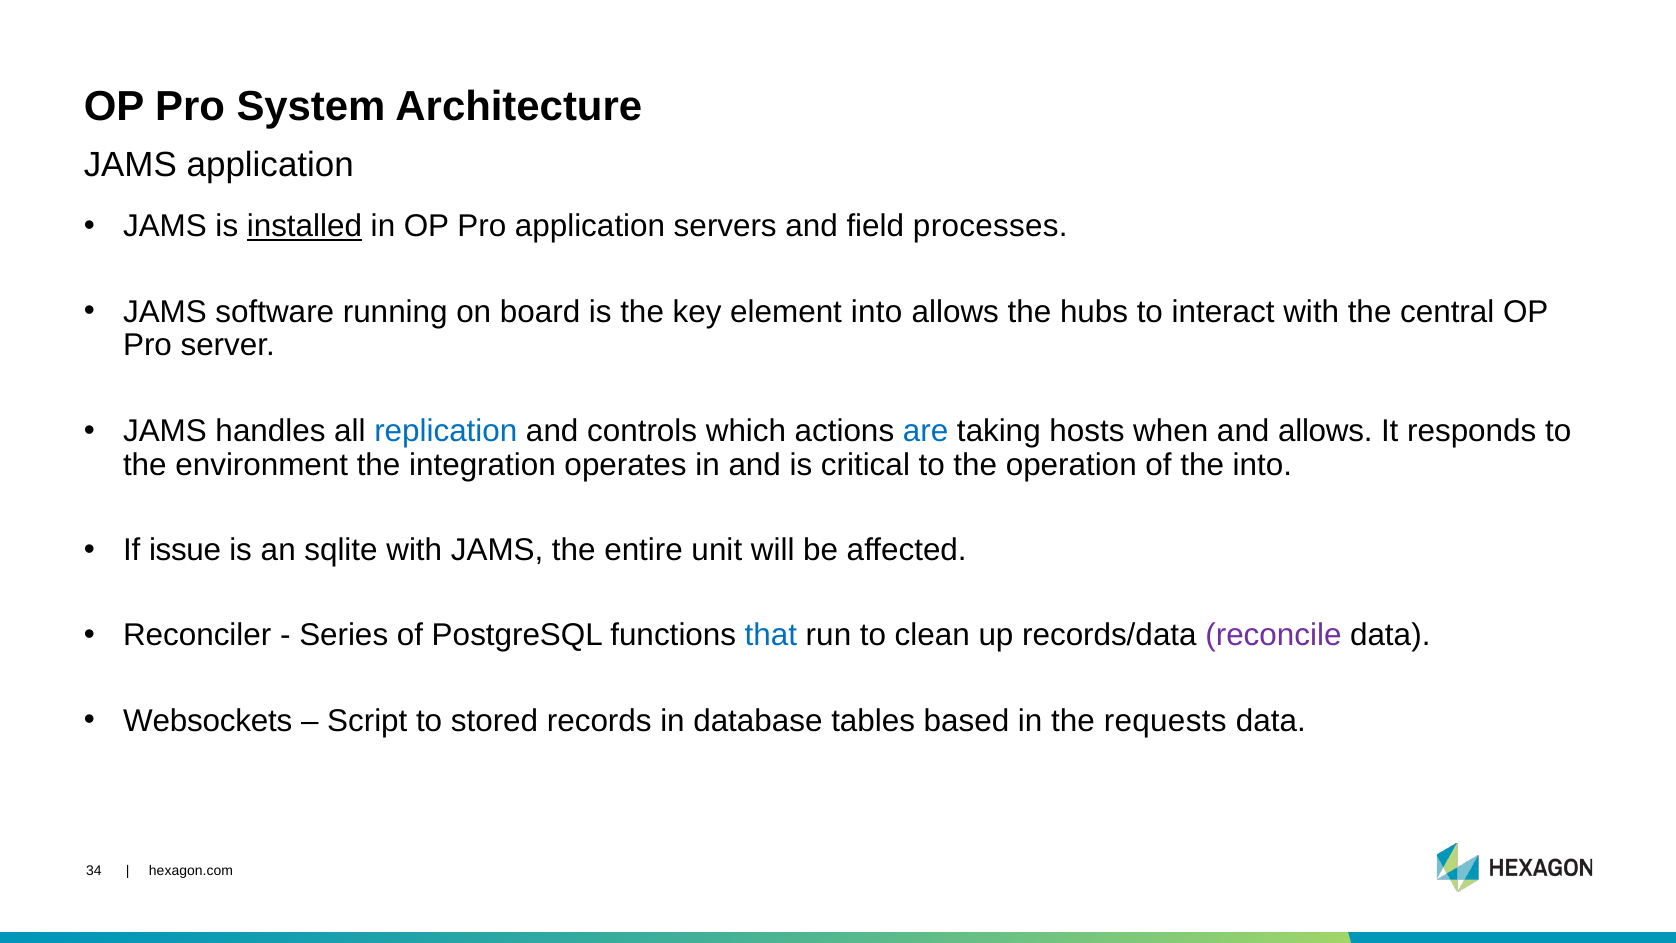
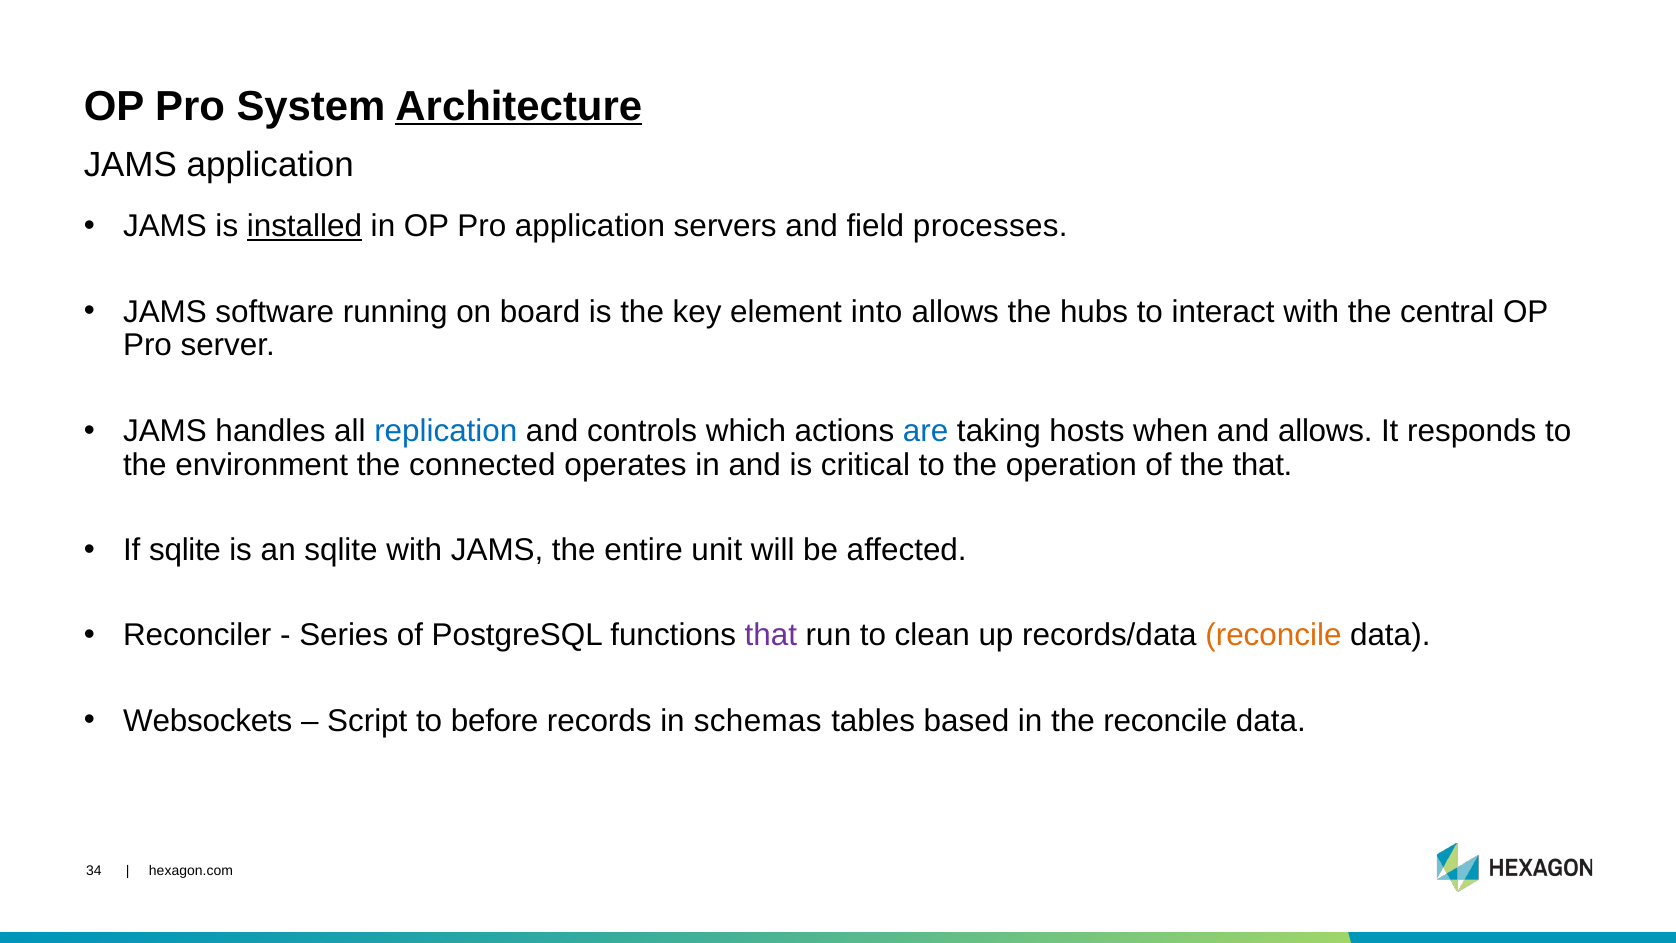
Architecture underline: none -> present (519, 106)
integration: integration -> connected (482, 465)
the into: into -> that (1263, 465)
If issue: issue -> sqlite (185, 550)
that colour: blue -> purple (771, 635)
reconcile colour: purple -> orange (1273, 635)
stored: stored -> before (495, 721)
database: database -> schemas (758, 721)
the requests: requests -> reconcile (1165, 721)
